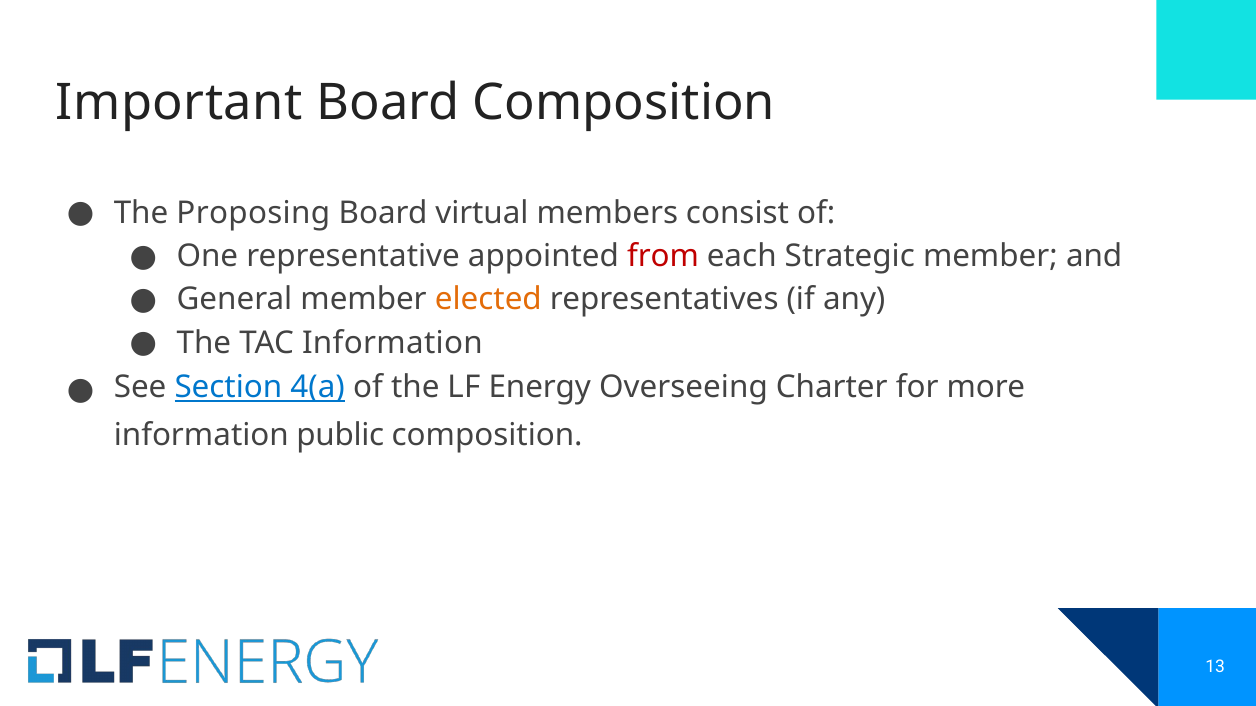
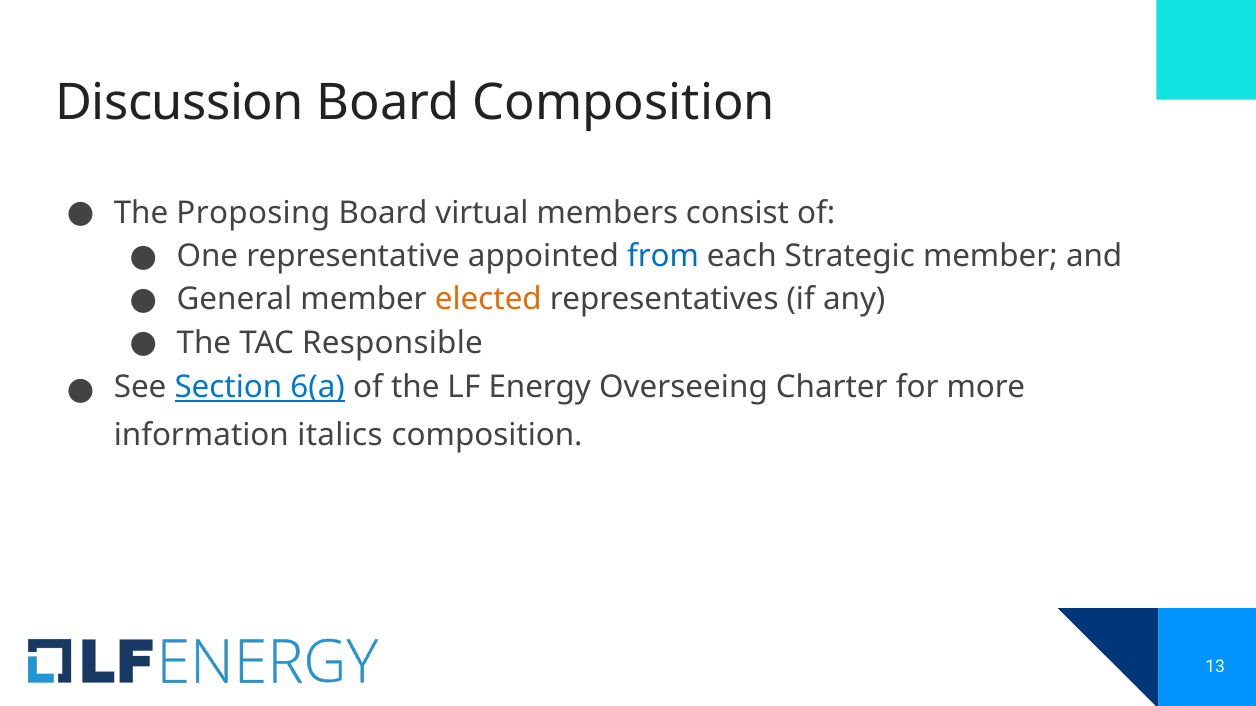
Important: Important -> Discussion (180, 103)
from colour: red -> blue (663, 257)
TAC Information: Information -> Responsible (392, 343)
4(a: 4(a -> 6(a (318, 387)
public: public -> italics (340, 436)
